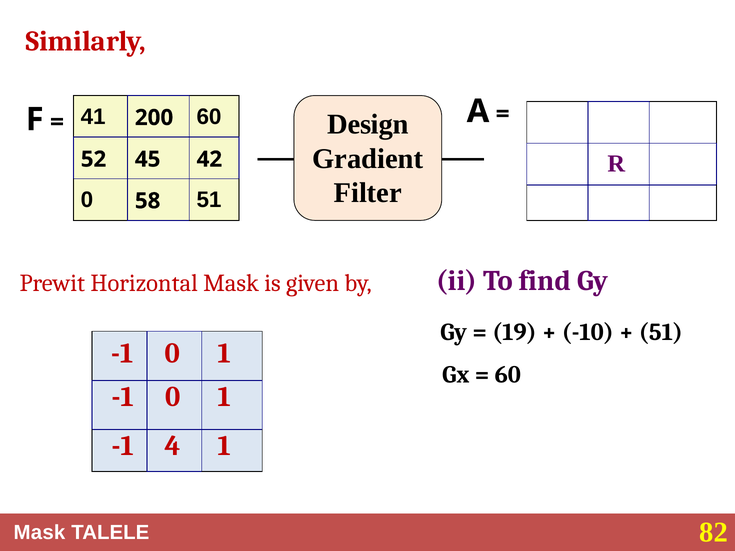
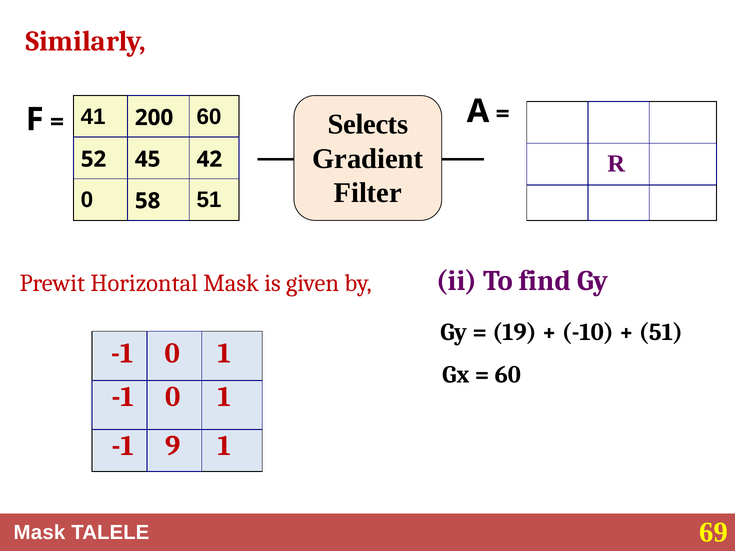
Design: Design -> Selects (368, 124)
4: 4 -> 9 (173, 446)
82: 82 -> 69 (714, 533)
